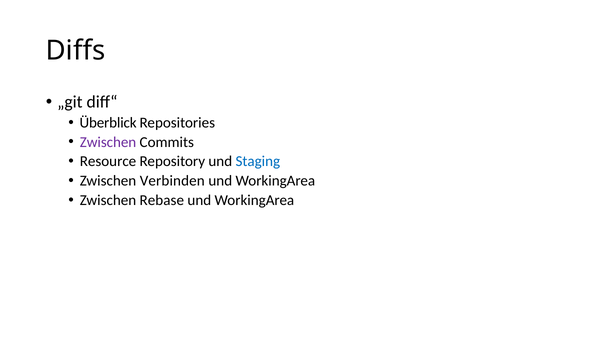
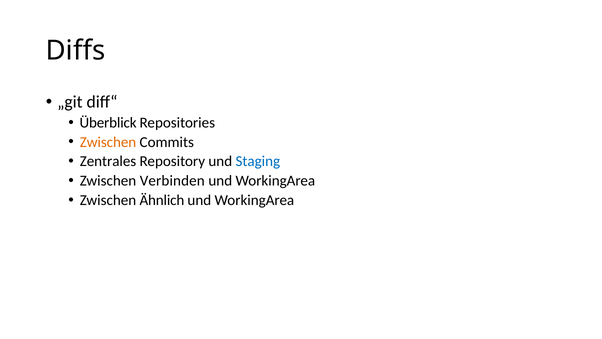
Zwischen colour: purple -> orange (108, 142)
Resource: Resource -> Zentrales (108, 161)
Rebase: Rebase -> Ähnlich (162, 200)
